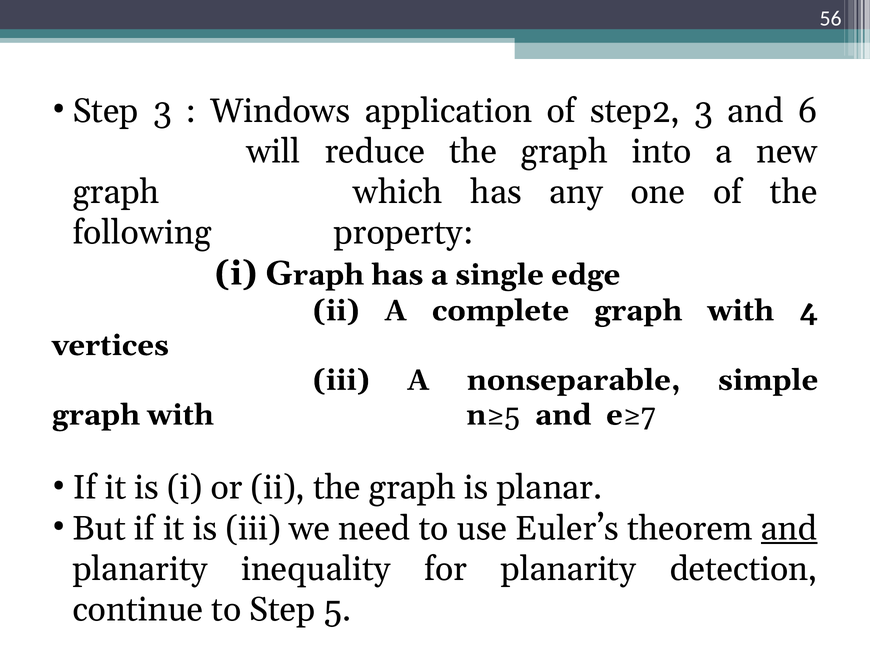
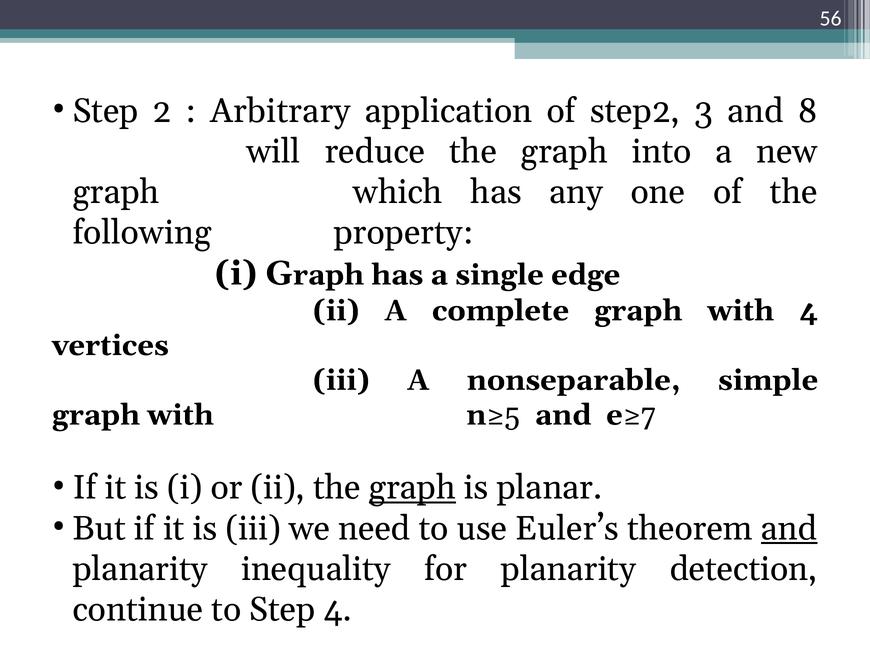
Step 3: 3 -> 2 (162, 111)
Windows: Windows -> Arbitrary (280, 111)
6: 6 -> 8 (808, 111)
graph underline: none -> present (412, 488)
Step 5: 5 -> 4 (338, 610)
